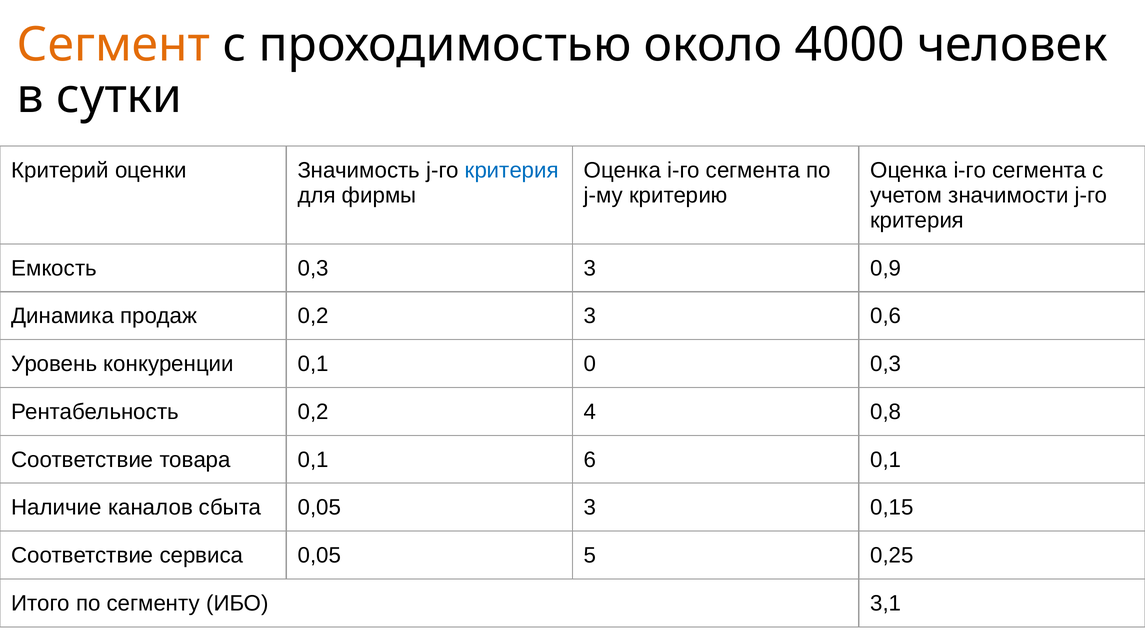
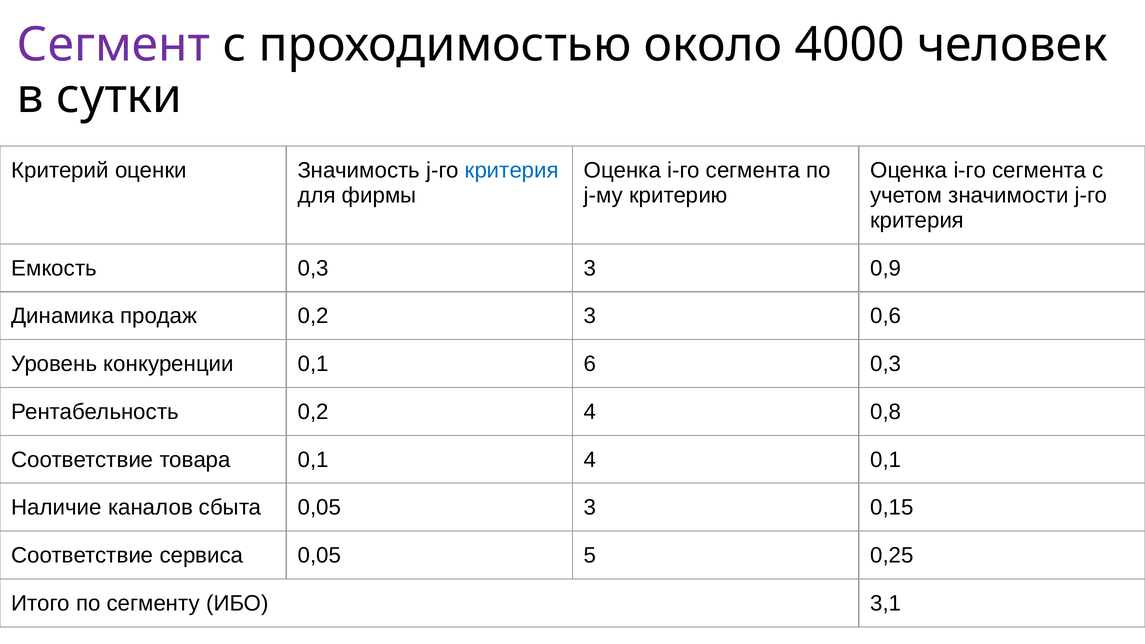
Сегмент colour: orange -> purple (114, 45)
0: 0 -> 6 (590, 364)
0,1 6: 6 -> 4 (590, 460)
